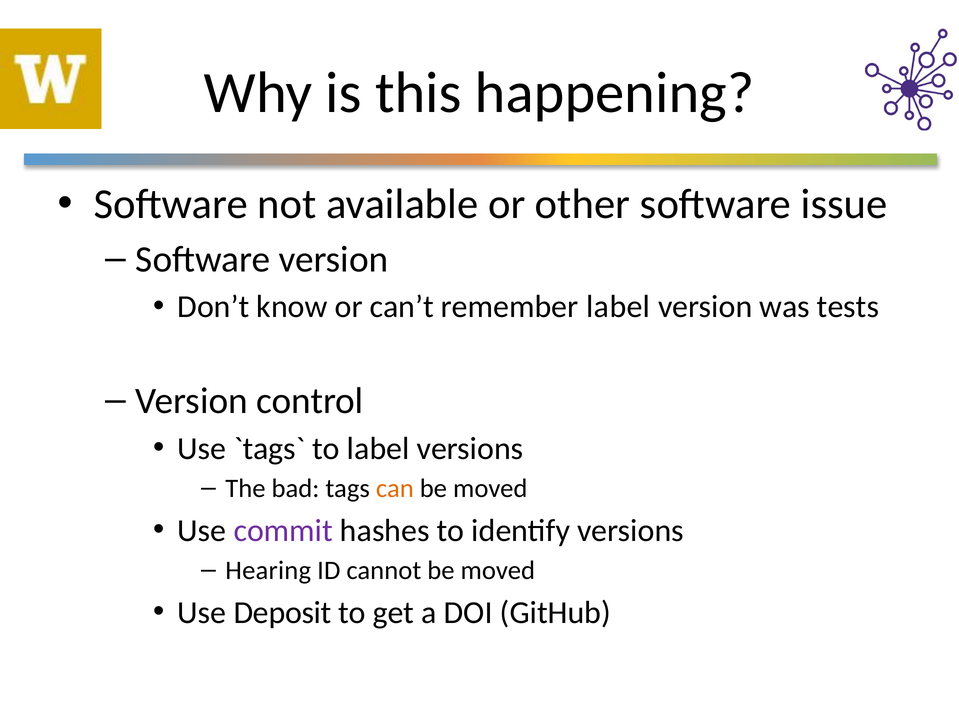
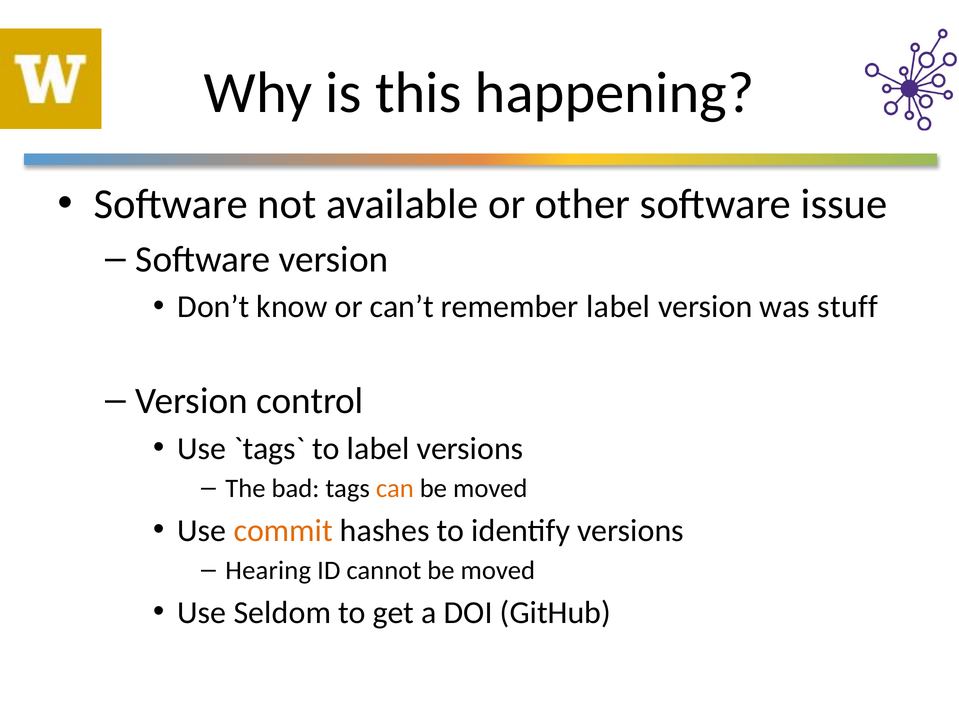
tests: tests -> stuff (848, 307)
commit colour: purple -> orange (283, 531)
Deposit: Deposit -> Seldom (282, 613)
